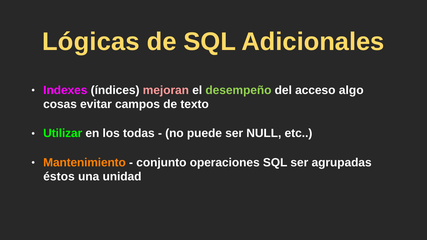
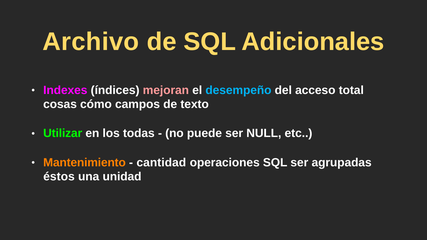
Lógicas: Lógicas -> Archivo (91, 42)
desempeño colour: light green -> light blue (238, 90)
algo: algo -> total (351, 90)
evitar: evitar -> cómo (96, 104)
conjunto: conjunto -> cantidad (161, 163)
